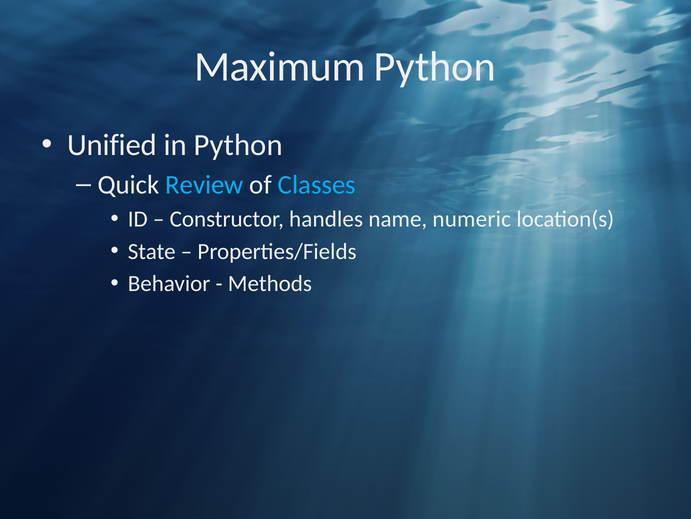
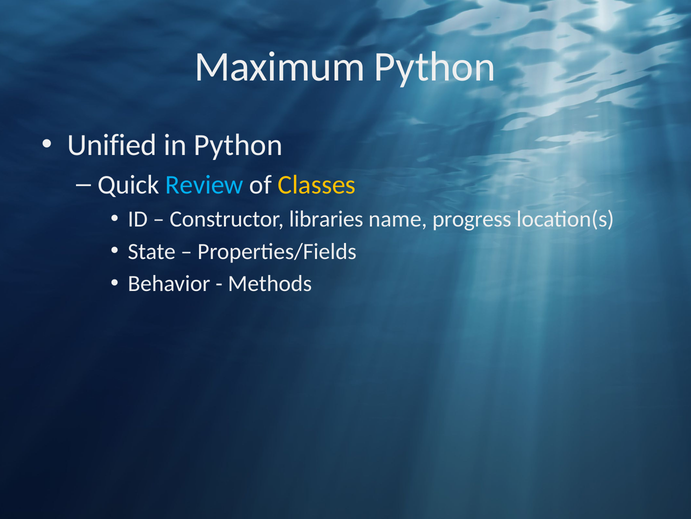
Classes colour: light blue -> yellow (317, 185)
handles: handles -> libraries (326, 219)
numeric: numeric -> progress (472, 219)
